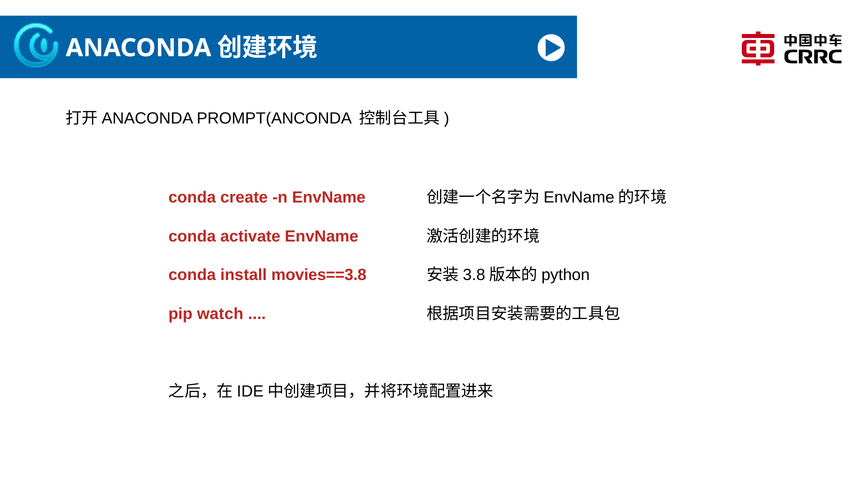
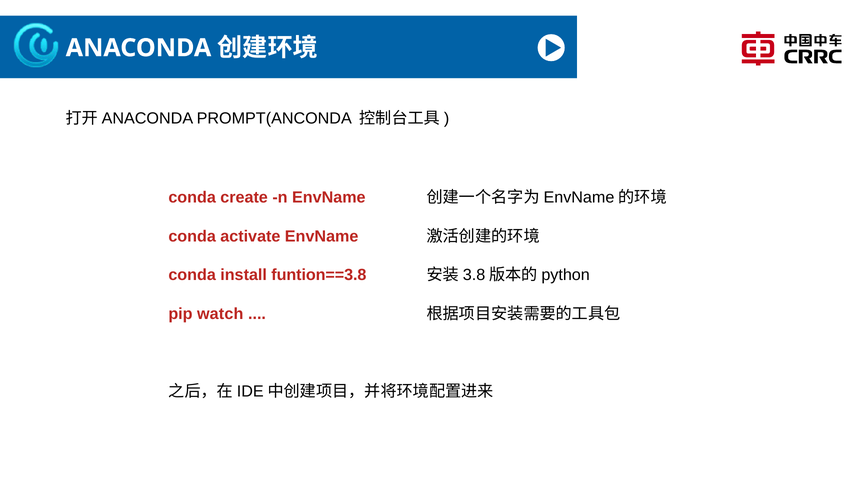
movies==3.8: movies==3.8 -> funtion==3.8 (319, 275)
